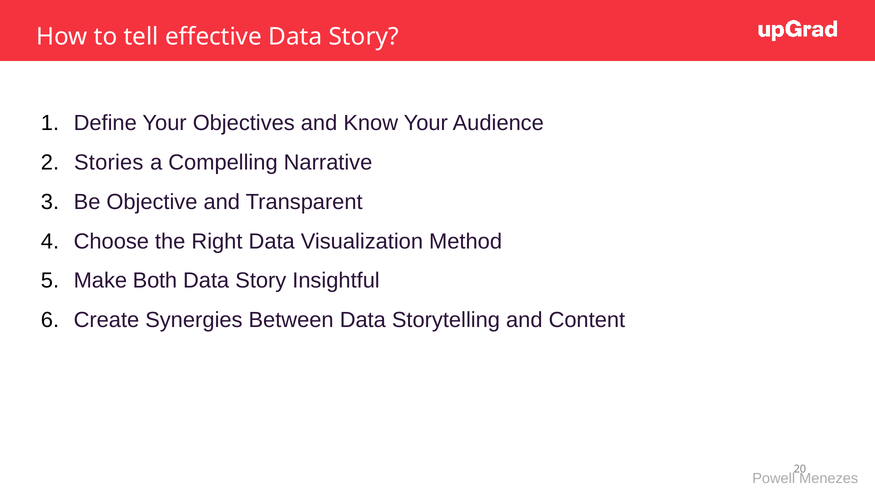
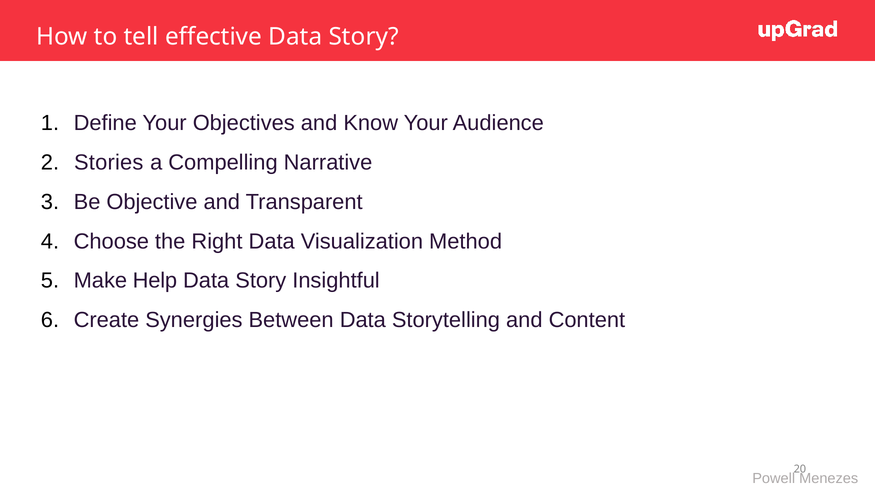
Both: Both -> Help (155, 281)
